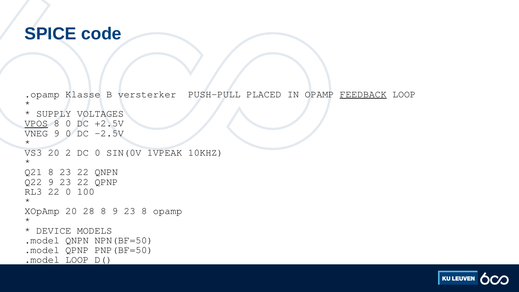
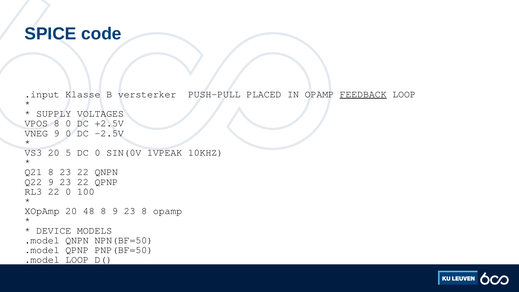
.opamp: .opamp -> .input (42, 94)
VPOS underline: present -> none (36, 123)
2: 2 -> 5 (68, 153)
28: 28 -> 48 (89, 211)
